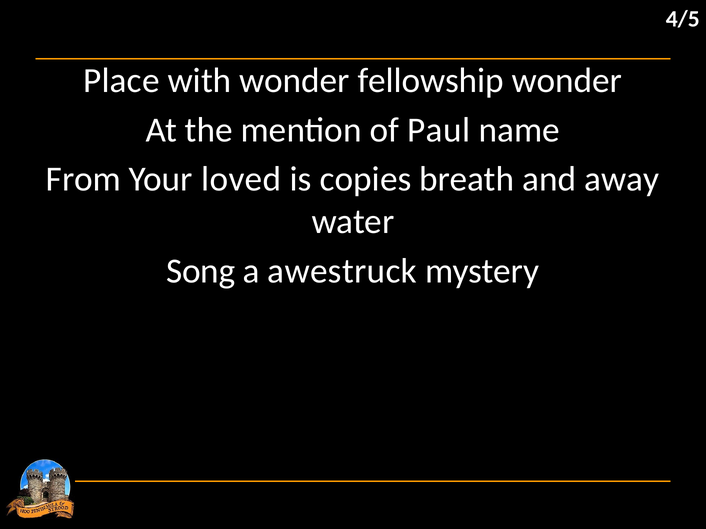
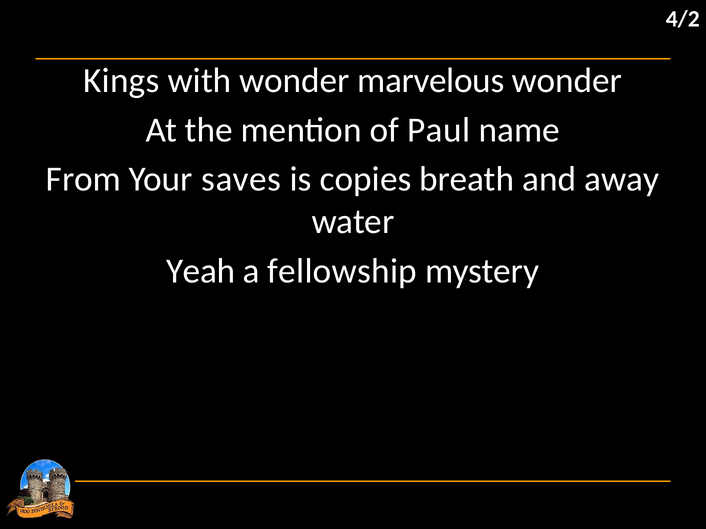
4/5: 4/5 -> 4/2 (683, 19)
Place: Place -> Kings (121, 81)
fellowship: fellowship -> marvelous (431, 81)
loved: loved -> saves (241, 179)
Song: Song -> Yeah (201, 271)
awestruck: awestruck -> fellowship (342, 271)
